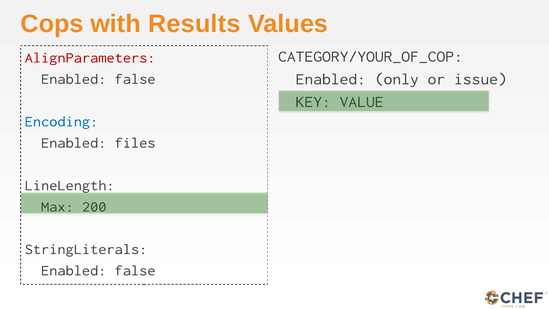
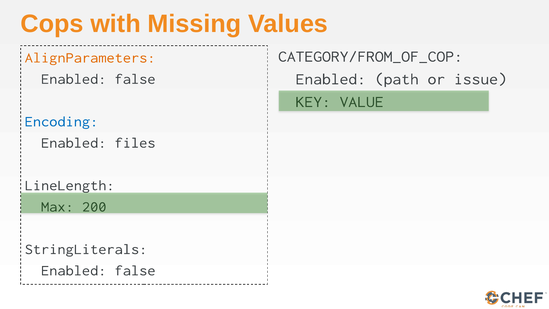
Results: Results -> Missing (194, 24)
CATEGORY/YOUR_OF_COP: CATEGORY/YOUR_OF_COP -> CATEGORY/FROM_OF_COP (370, 56)
AlignParameters colour: red -> orange (90, 58)
only: only -> path (397, 79)
